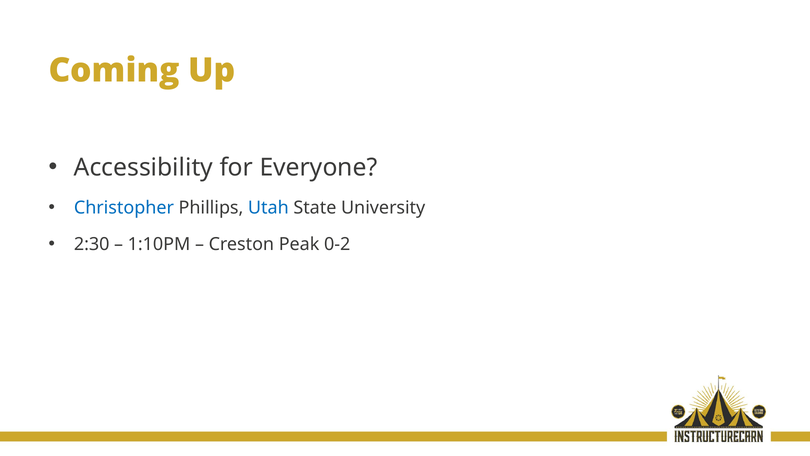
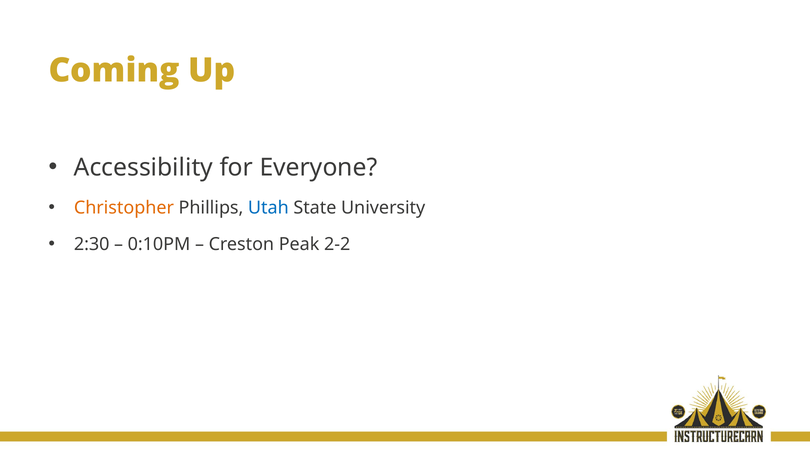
Christopher colour: blue -> orange (124, 207)
1:10PM: 1:10PM -> 0:10PM (159, 244)
0-2: 0-2 -> 2-2 (337, 244)
